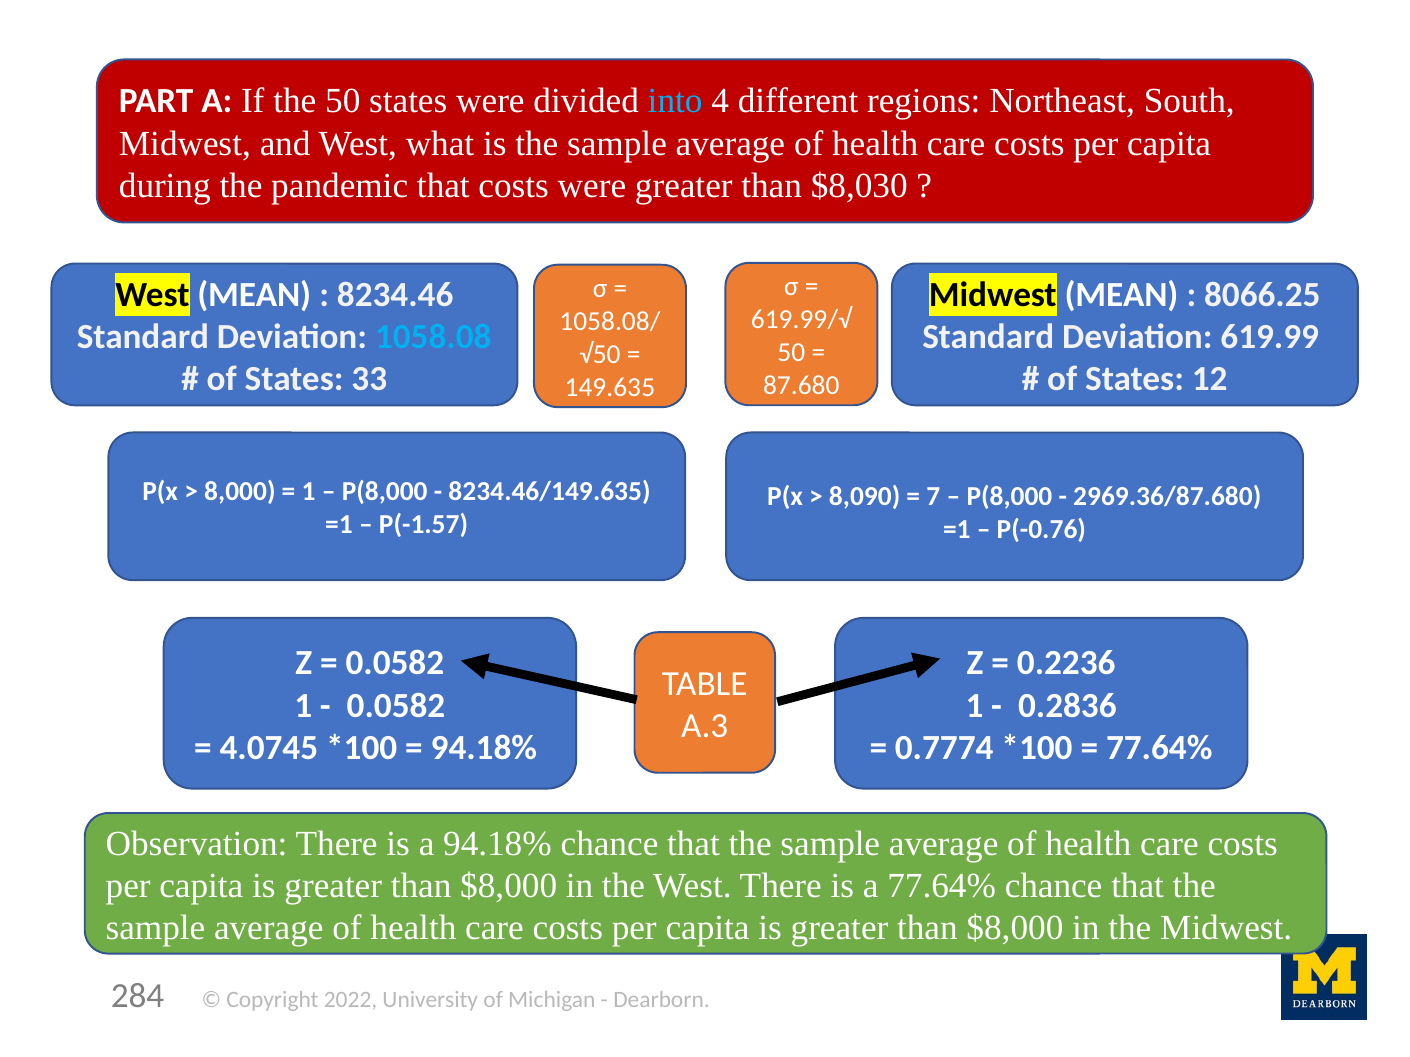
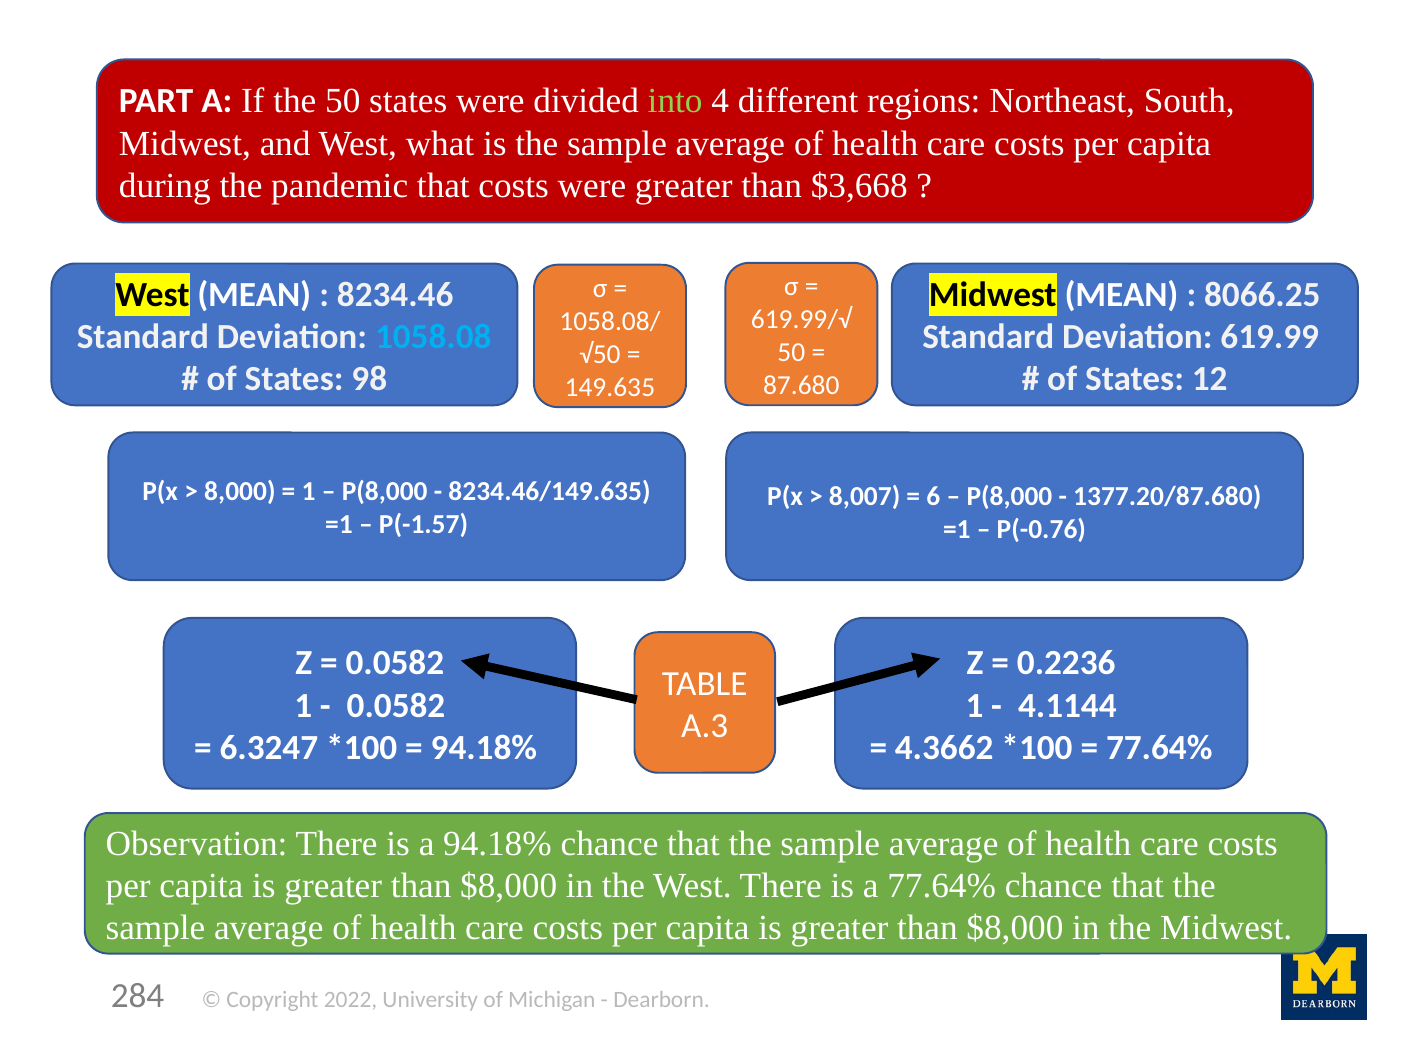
into colour: light blue -> light green (675, 101)
$8,030: $8,030 -> $3,668 (859, 186)
33: 33 -> 98 (369, 379)
8,090: 8,090 -> 8,007 (865, 497)
7: 7 -> 6 (933, 497)
2969.36/87.680: 2969.36/87.680 -> 1377.20/87.680 (1167, 497)
0.2836: 0.2836 -> 4.1144 (1067, 706)
4.0745: 4.0745 -> 6.3247 (269, 748)
0.7774: 0.7774 -> 4.3662 (944, 748)
